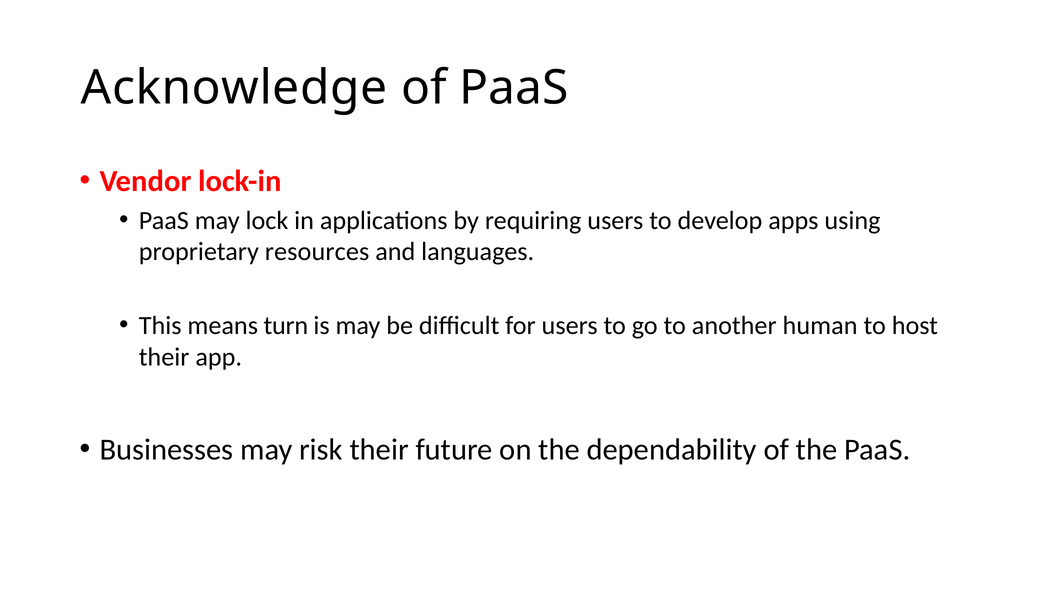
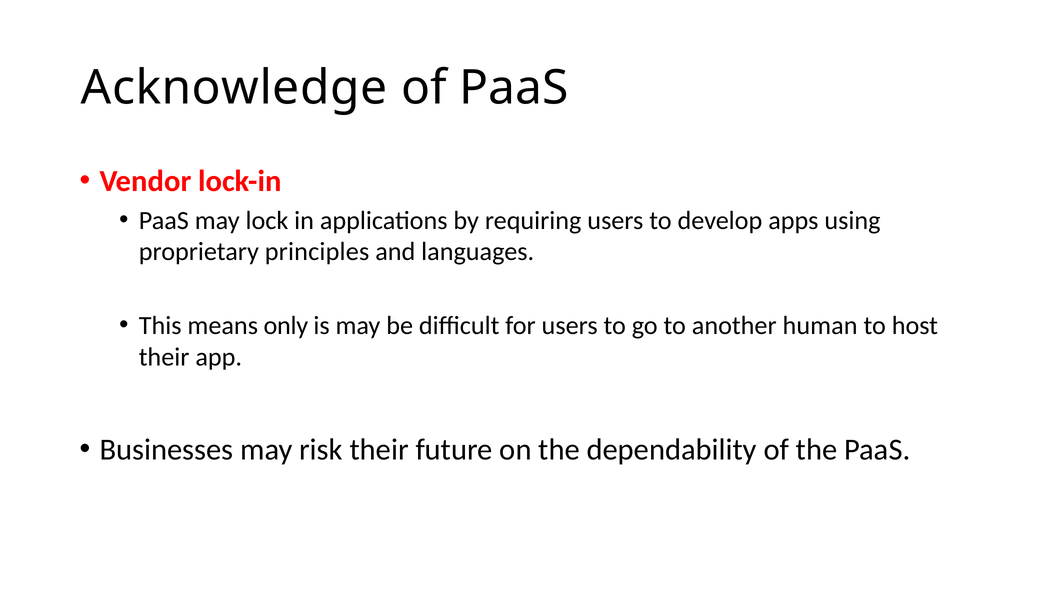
resources: resources -> principles (317, 252)
turn: turn -> only (286, 326)
